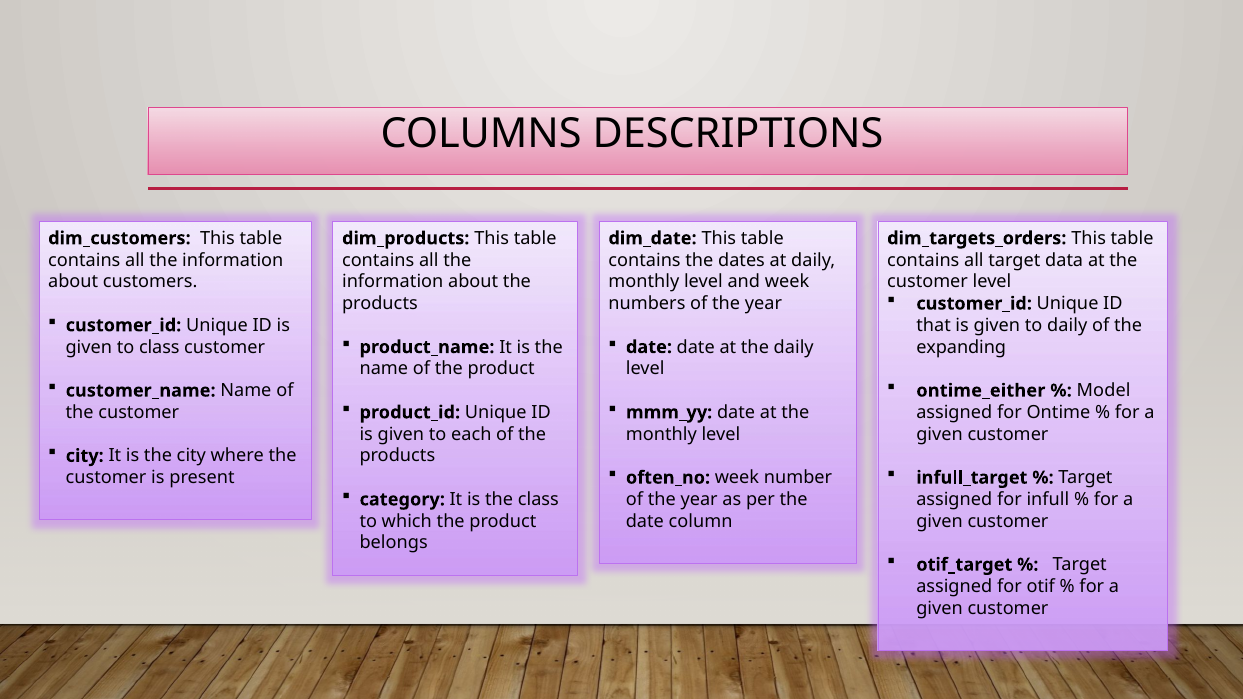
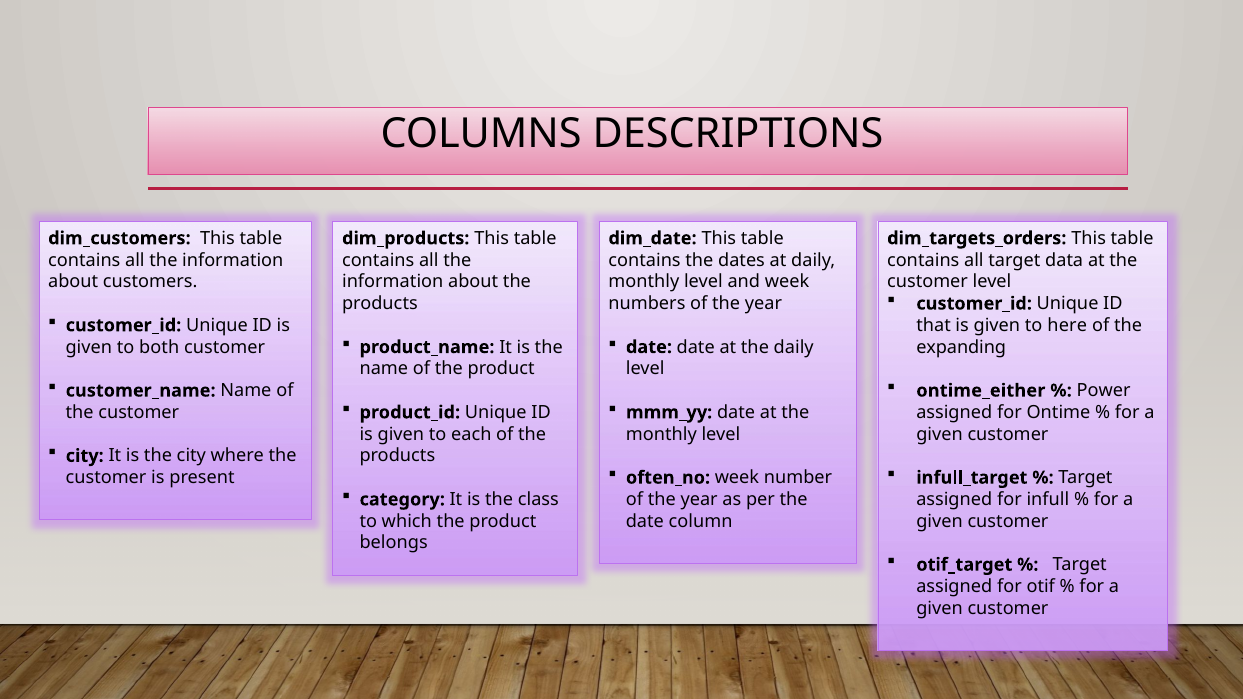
to daily: daily -> here (1067, 325)
to class: class -> both (159, 347)
Model: Model -> Power (1104, 391)
